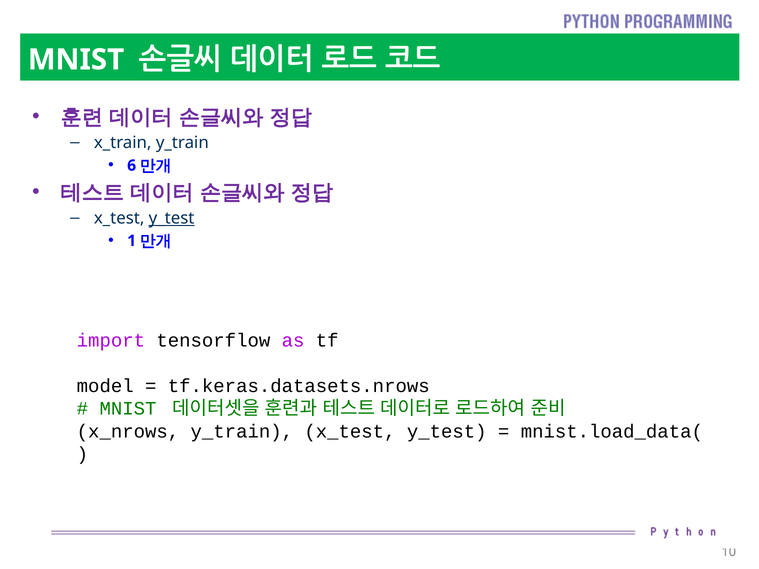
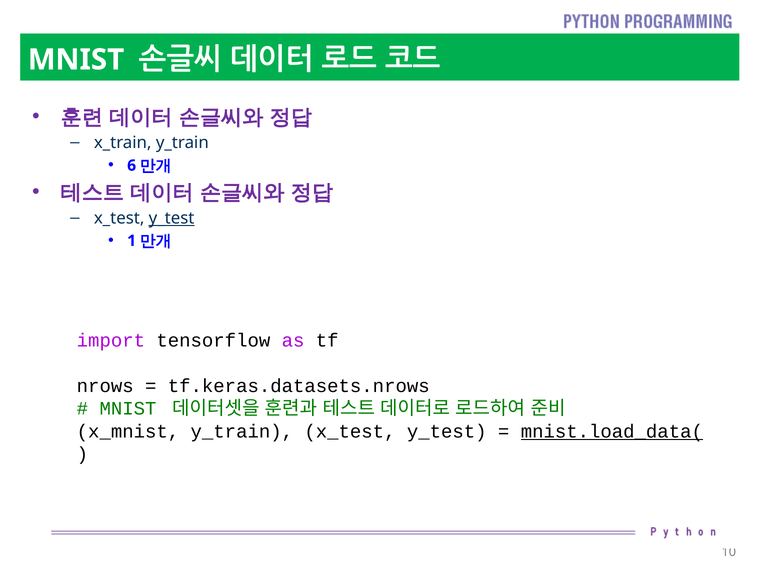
model: model -> nrows (105, 386)
x_nrows: x_nrows -> x_mnist (128, 432)
mnist.load_data( underline: none -> present (612, 432)
